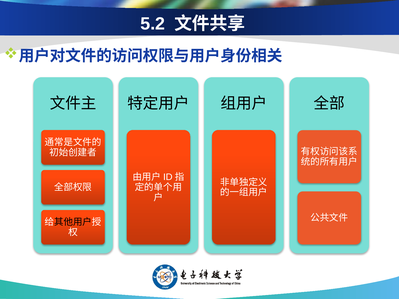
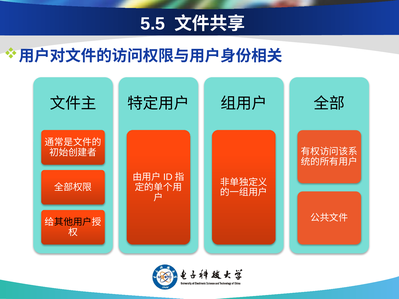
5.2: 5.2 -> 5.5 (153, 24)
